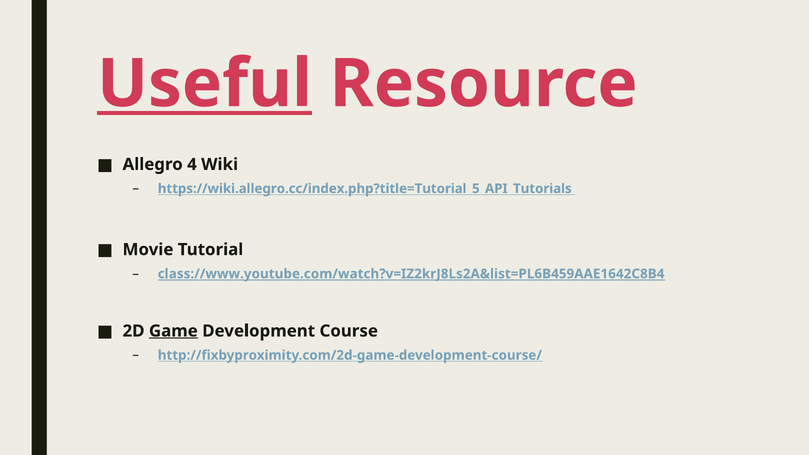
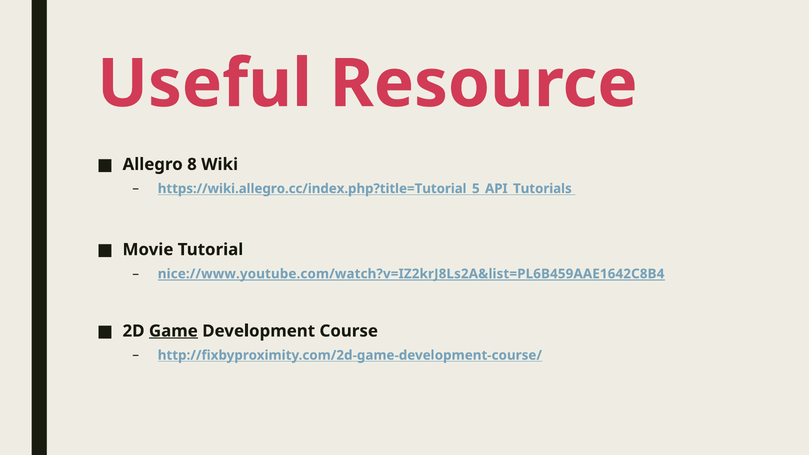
Useful underline: present -> none (205, 84)
4: 4 -> 8 (192, 164)
class://www.youtube.com/watch?v=IZ2krJ8Ls2A&list=PL6B459AAE1642C8B4: class://www.youtube.com/watch?v=IZ2krJ8Ls2A&list=PL6B459AAE1642C8B4 -> nice://www.youtube.com/watch?v=IZ2krJ8Ls2A&list=PL6B459AAE1642C8B4 (411, 274)
